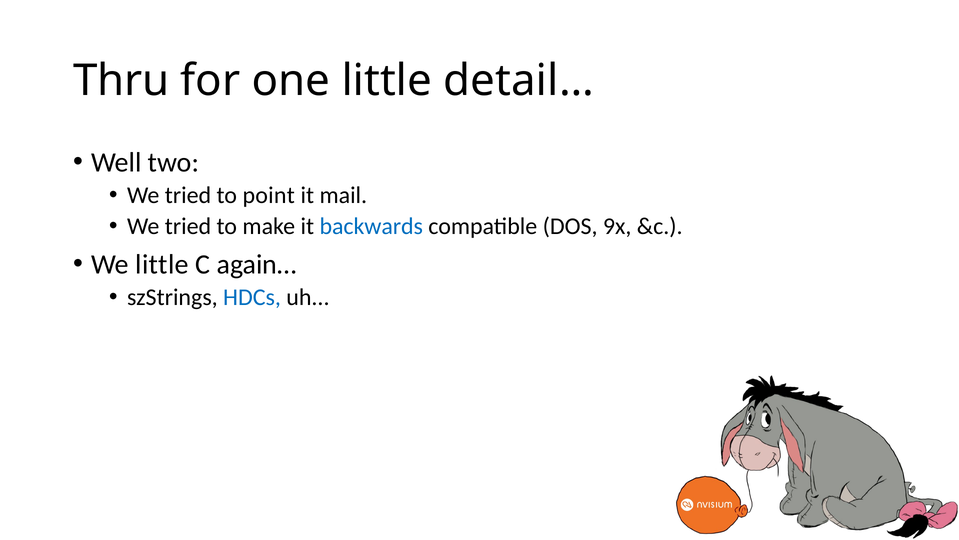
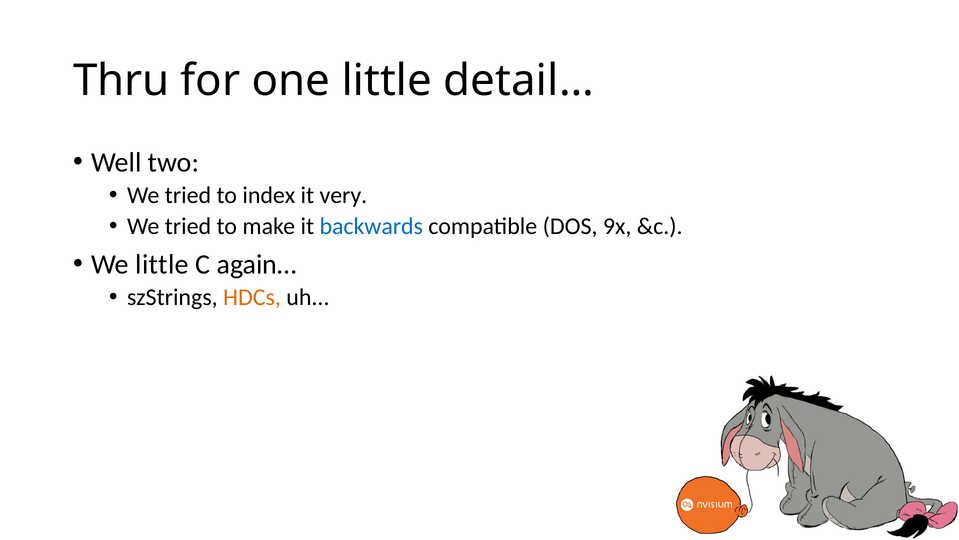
point: point -> index (269, 195)
mail: mail -> very (343, 195)
HDCs colour: blue -> orange (252, 297)
